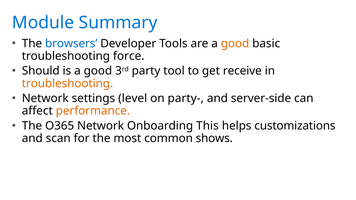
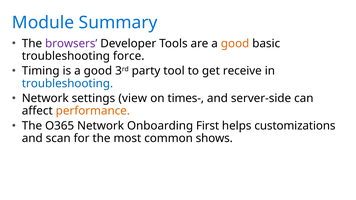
browsers colour: blue -> purple (71, 44)
Should: Should -> Timing (41, 71)
troubleshooting colour: orange -> blue (67, 84)
level: level -> view (133, 98)
party-: party- -> times- (186, 98)
This: This -> First (208, 126)
